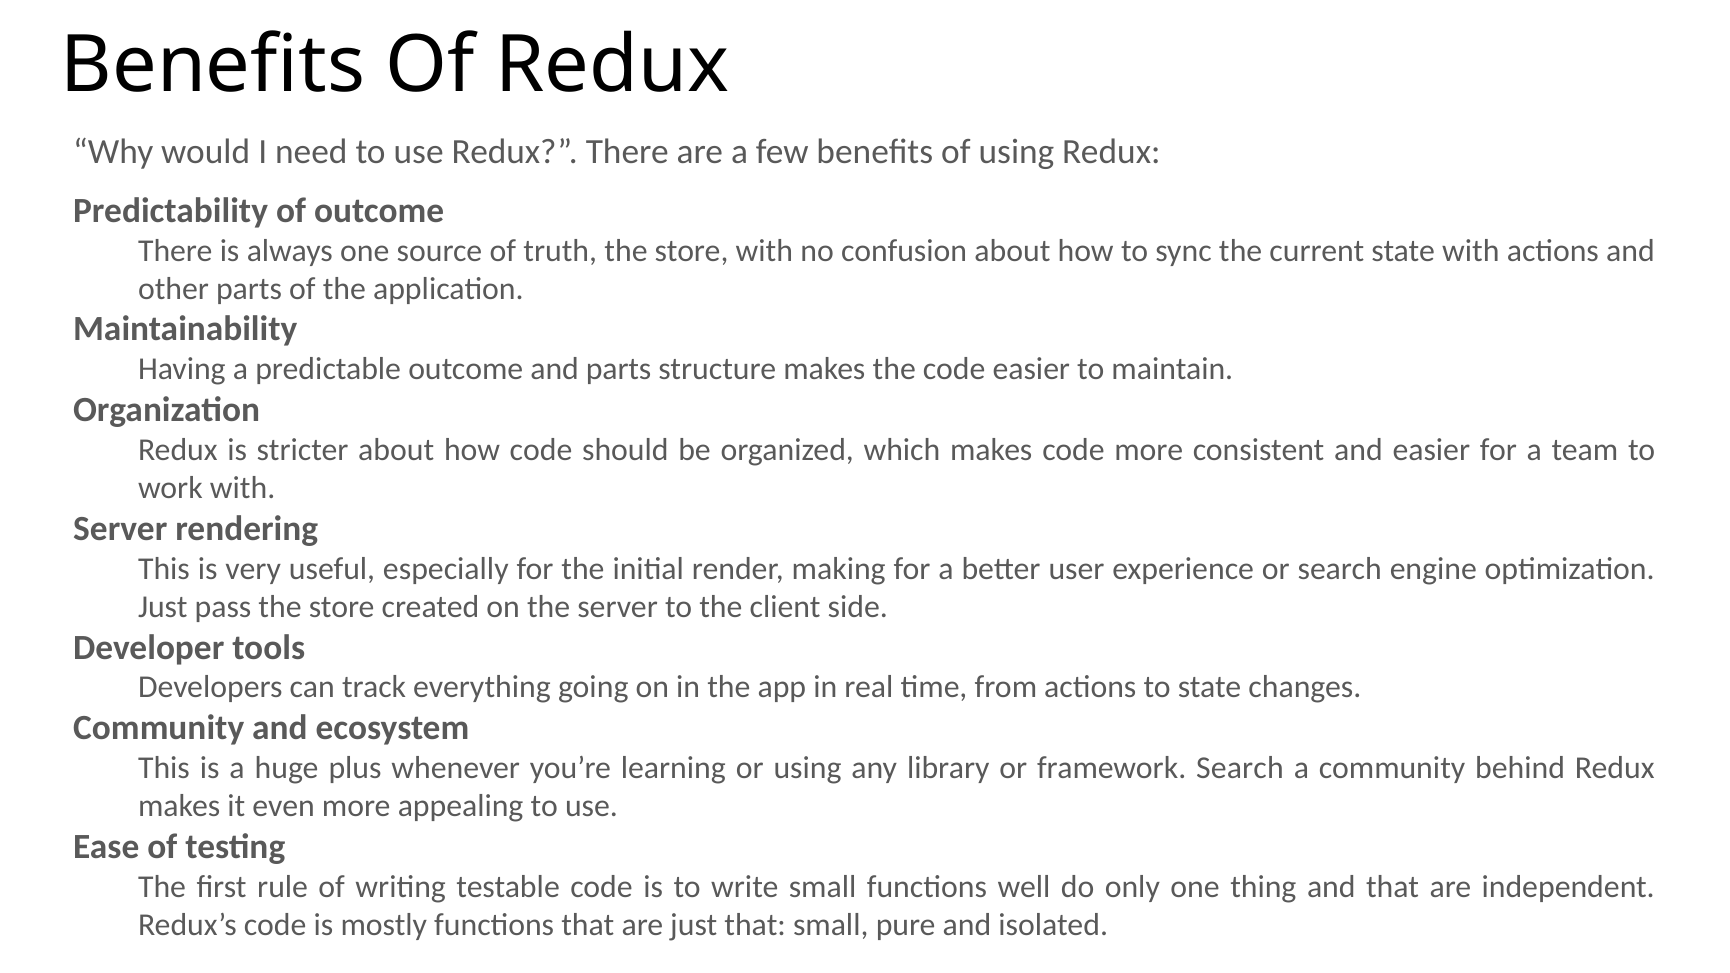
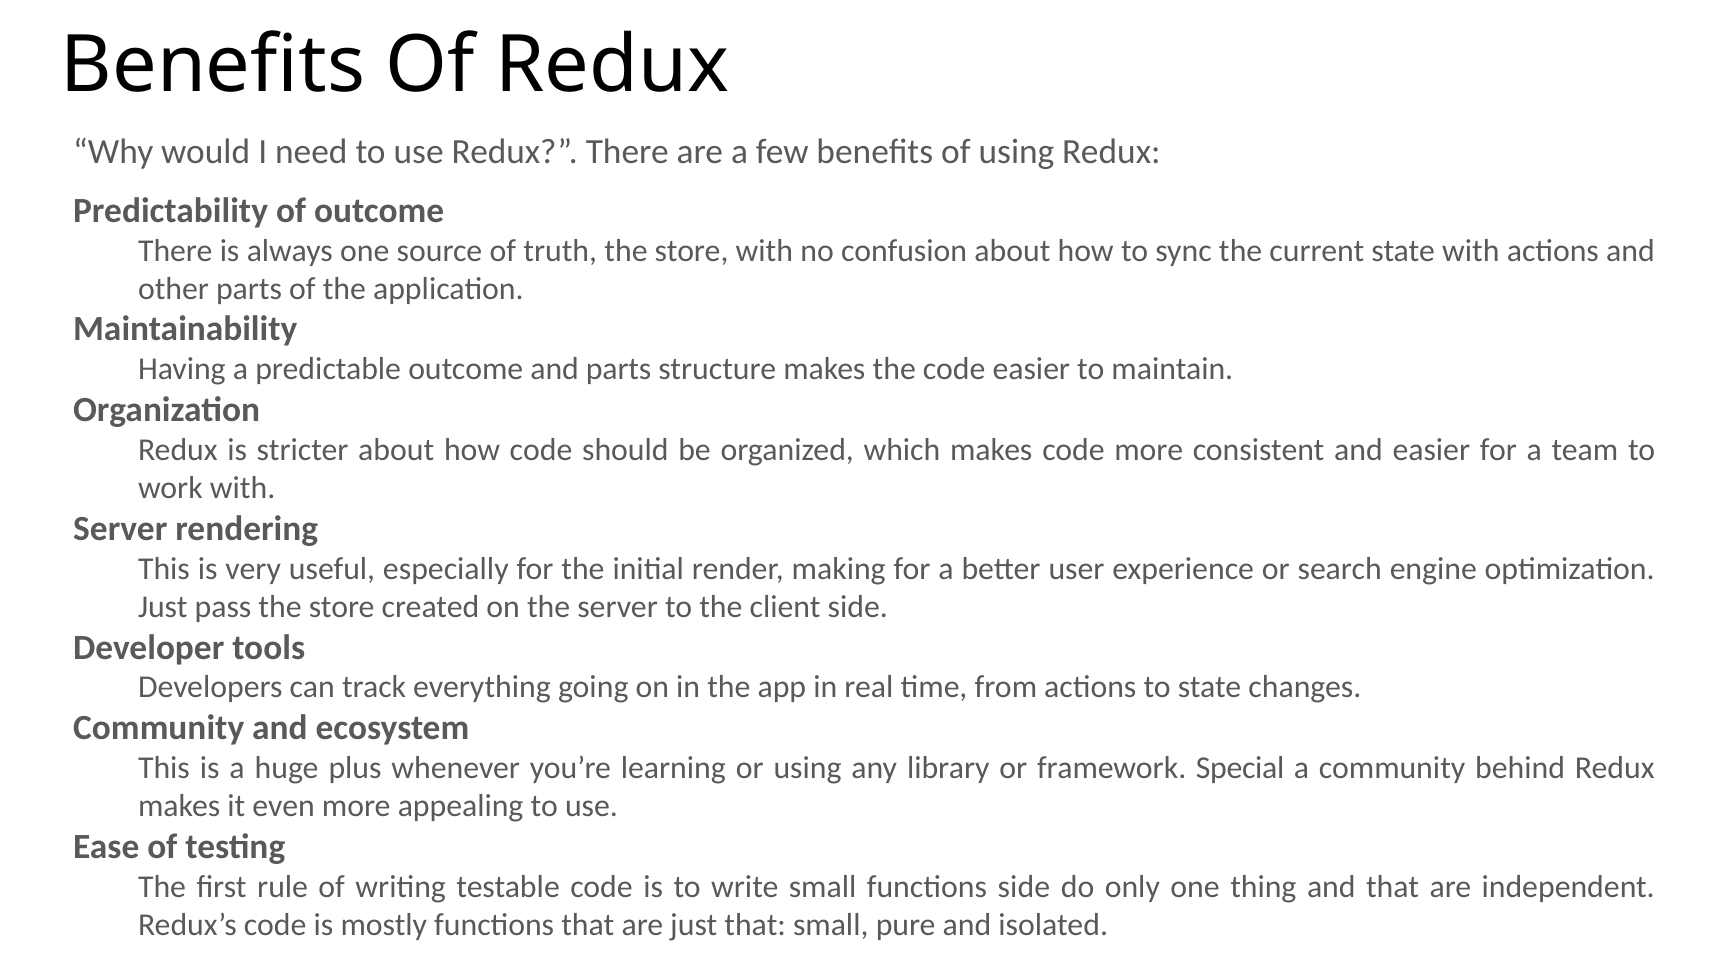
framework Search: Search -> Special (1240, 768)
functions well: well -> side (1024, 887)
